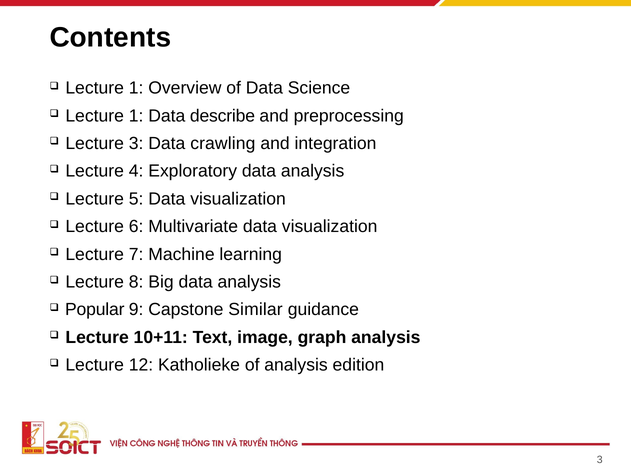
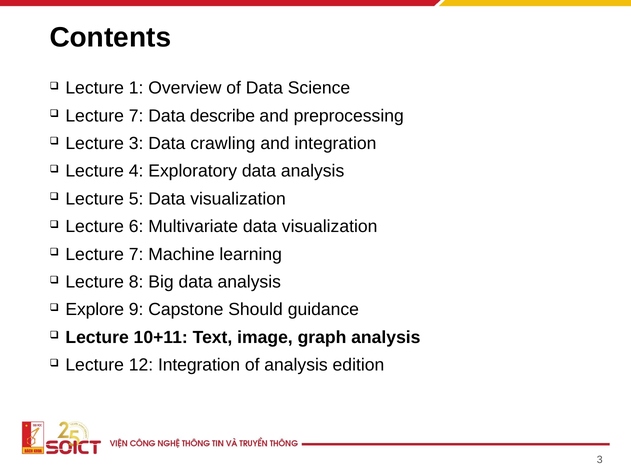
1: 1 -> 7 (136, 116)
Popular: Popular -> Explore (95, 310)
Similar: Similar -> Should (256, 310)
12 Katholieke: Katholieke -> Integration (199, 365)
